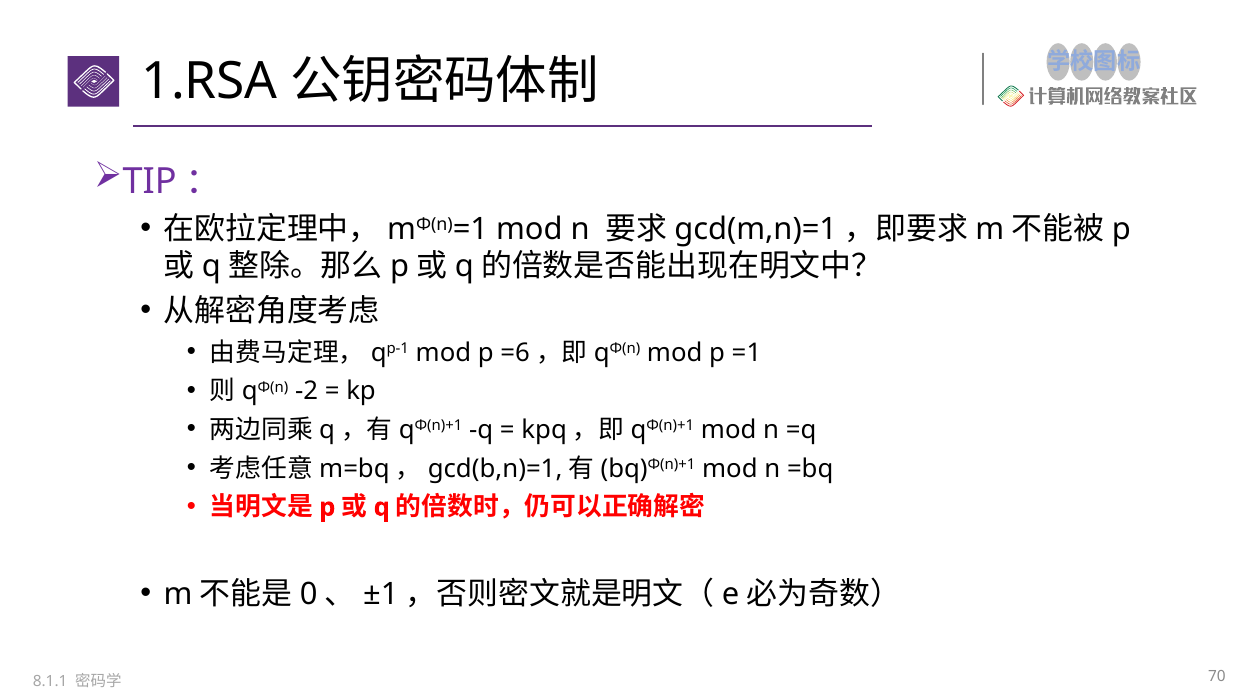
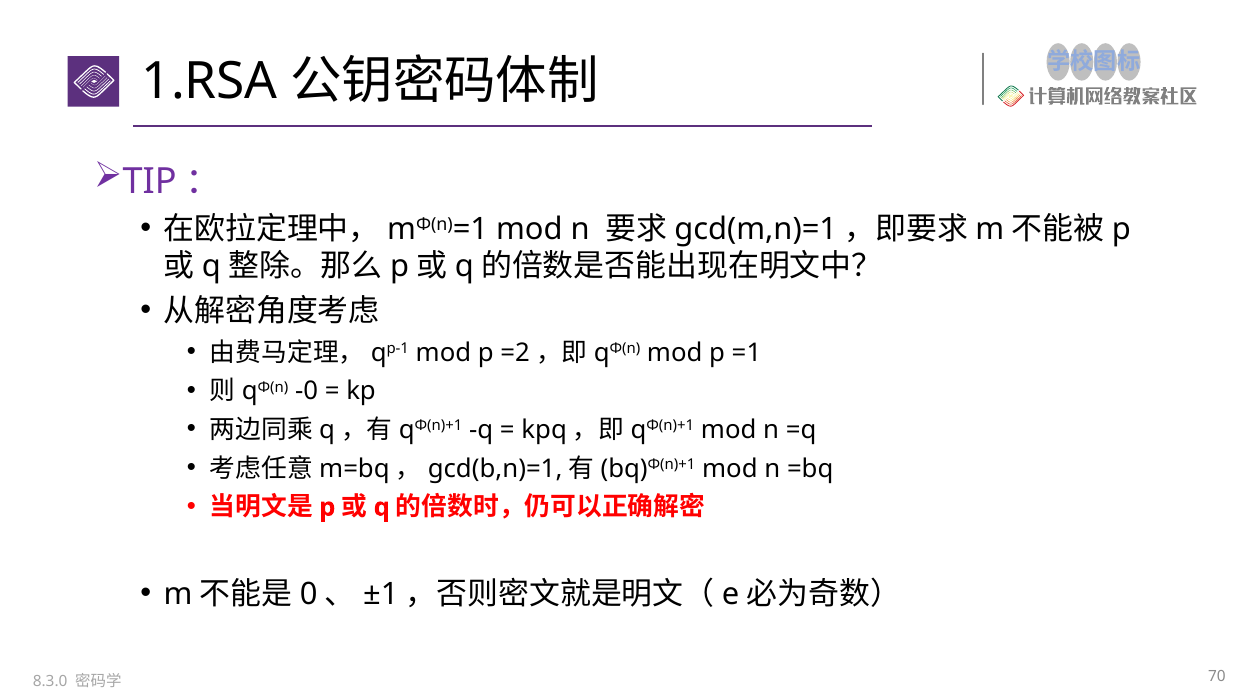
=6: =6 -> =2 (515, 353)
-2: -2 -> -0 (307, 391)
8.1.1: 8.1.1 -> 8.3.0 (50, 681)
